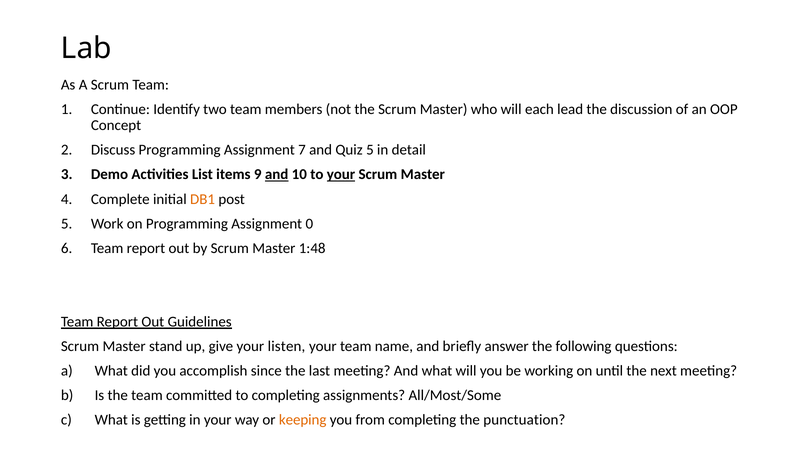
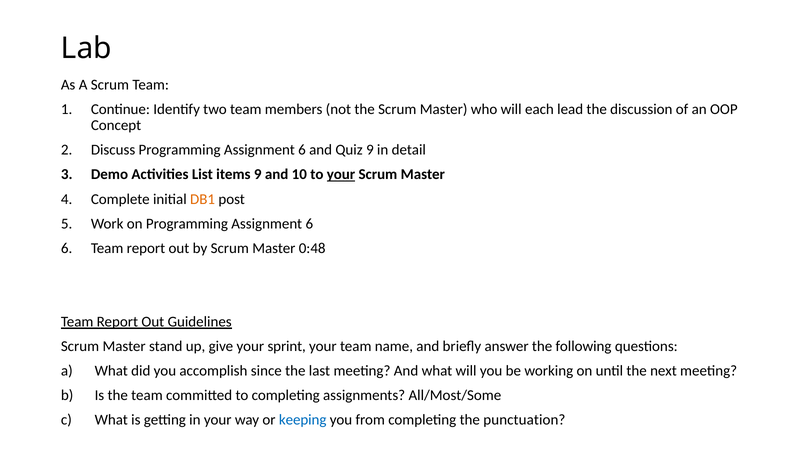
Discuss Programming Assignment 7: 7 -> 6 (302, 150)
Quiz 5: 5 -> 9 (370, 150)
and underline: present -> none (277, 174)
on Programming Assignment 0: 0 -> 6 (309, 223)
1:48: 1:48 -> 0:48 (312, 248)
listen: listen -> sprint (287, 346)
keeping colour: orange -> blue (303, 419)
